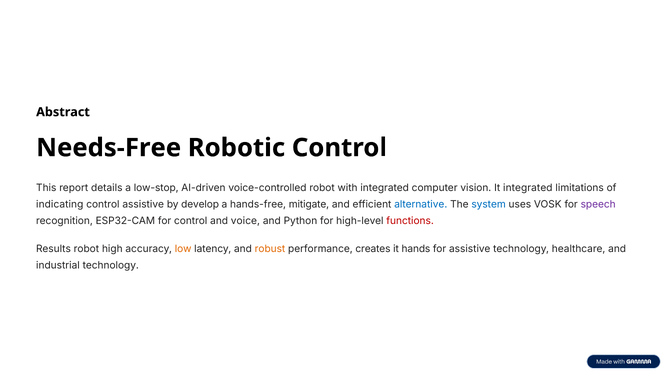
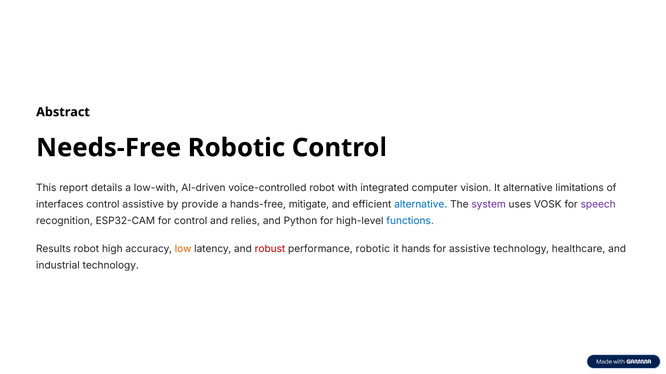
low-stop: low-stop -> low-with (156, 188)
It integrated: integrated -> alternative (528, 188)
indicating: indicating -> interfaces (60, 205)
develop: develop -> provide (200, 205)
system colour: blue -> purple (489, 205)
voice: voice -> relies (245, 221)
functions colour: red -> blue (410, 221)
robust colour: orange -> red (270, 250)
performance creates: creates -> robotic (373, 250)
